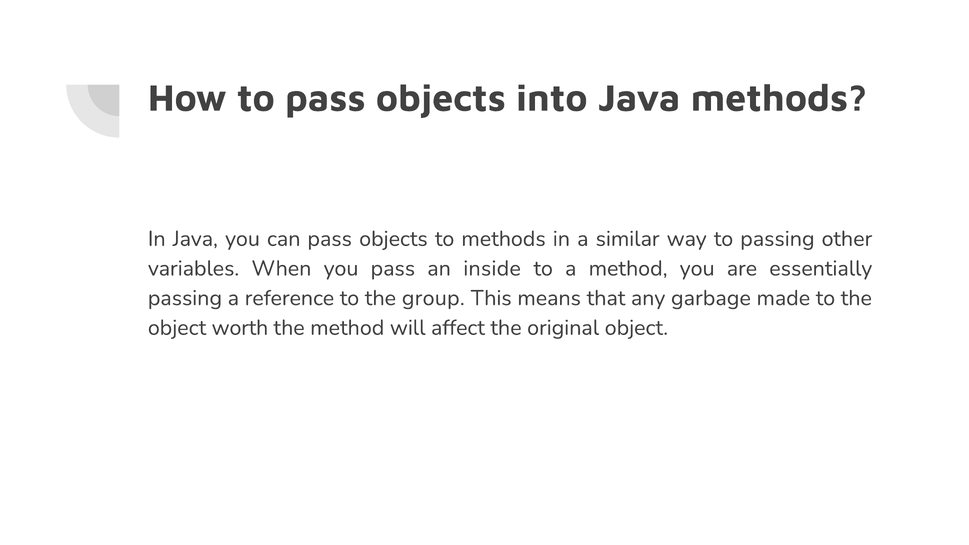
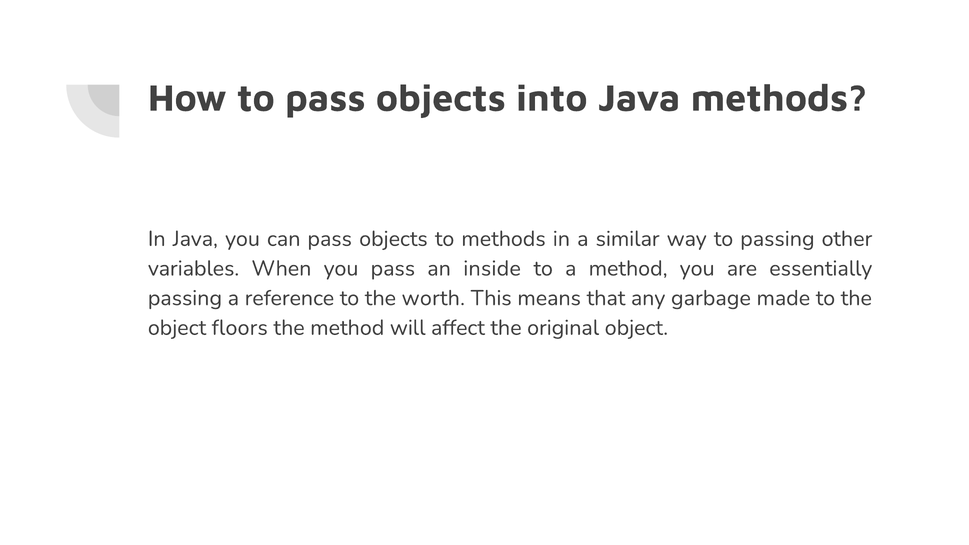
group: group -> worth (433, 298)
worth: worth -> floors (240, 328)
